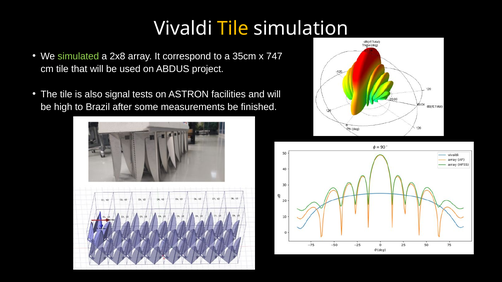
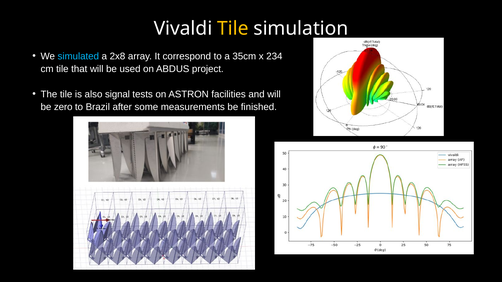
simulated colour: light green -> light blue (78, 56)
747: 747 -> 234 (274, 56)
high: high -> zero (63, 107)
